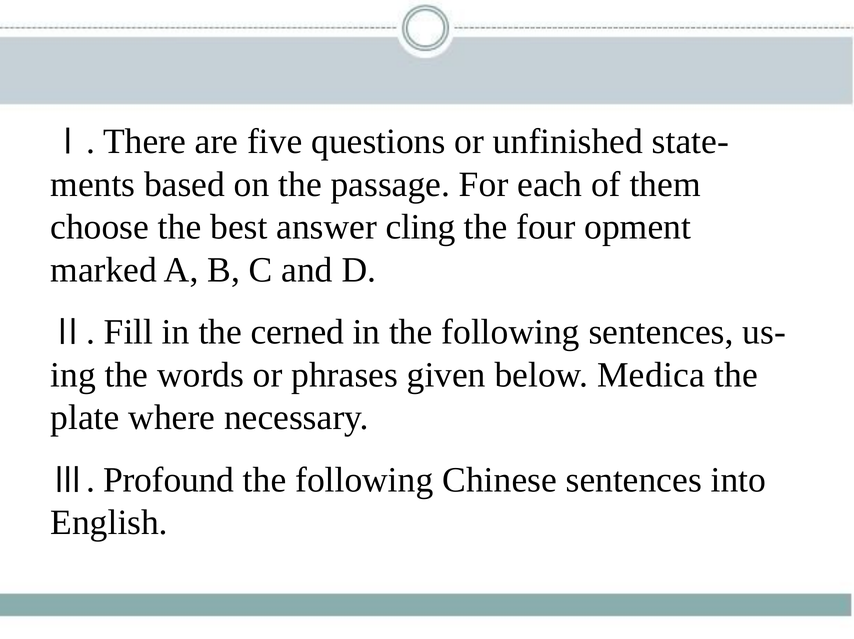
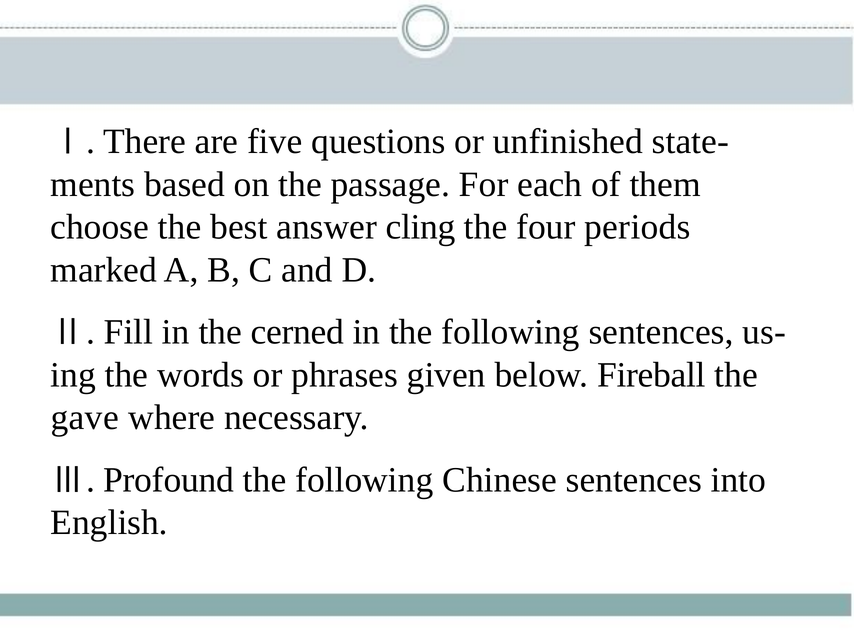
opment: opment -> periods (638, 227)
Medica: Medica -> Fireball (651, 375)
plate: plate -> gave (85, 418)
